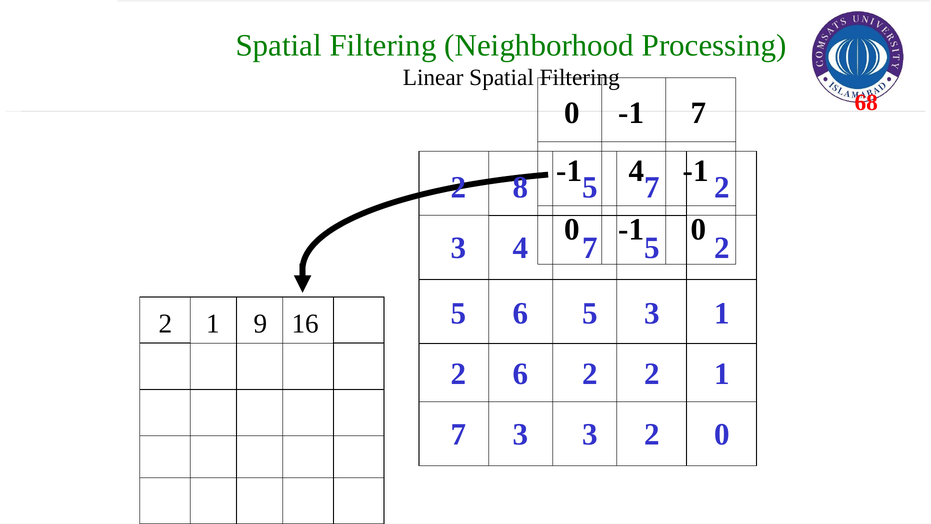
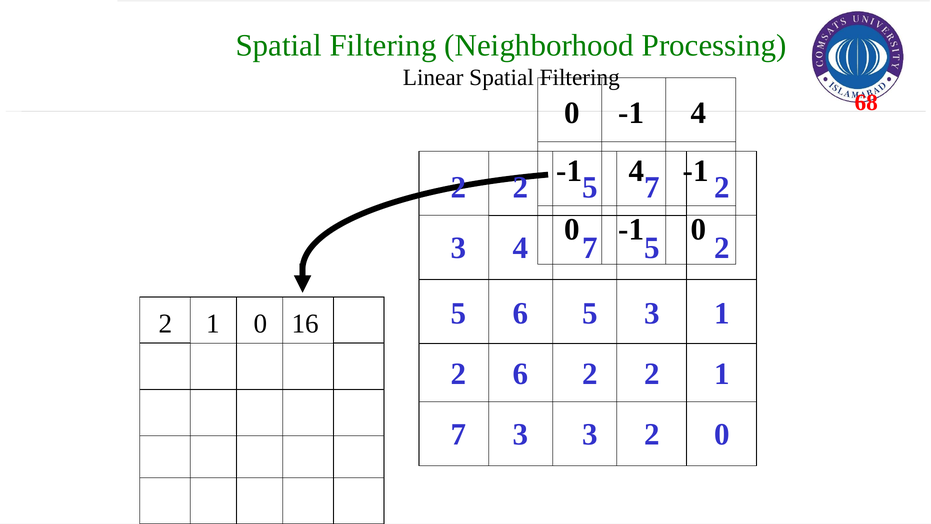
0 -1 7: 7 -> 4 (698, 113)
8: 8 -> 2 (520, 187)
1 9: 9 -> 0 (260, 324)
